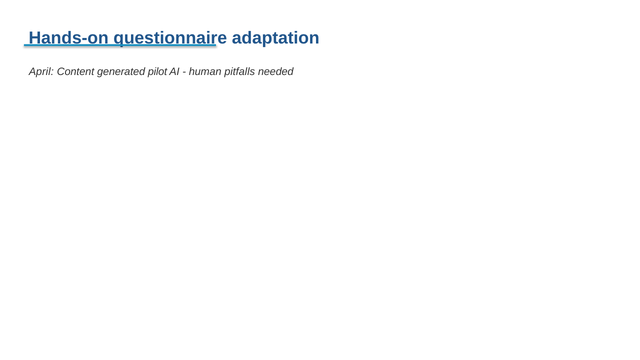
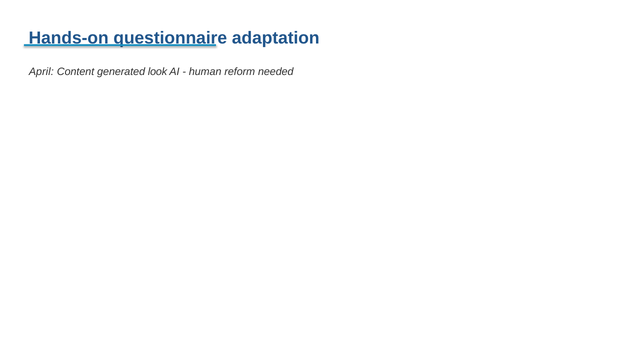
pilot: pilot -> look (158, 72)
pitfalls: pitfalls -> reform (240, 72)
